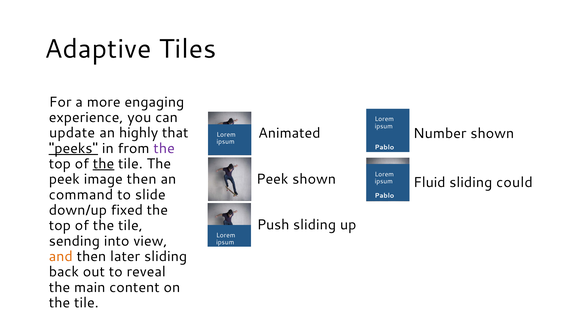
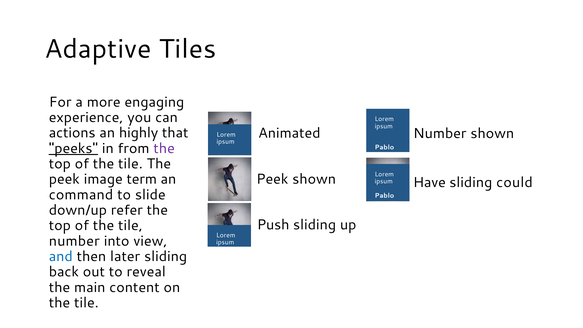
update: update -> actions (72, 133)
the underline: present -> none (104, 164)
image then: then -> term (142, 179)
Fluid: Fluid -> Have (429, 182)
fixed: fixed -> refer (127, 210)
sending: sending -> number (74, 241)
and colour: orange -> blue (61, 256)
